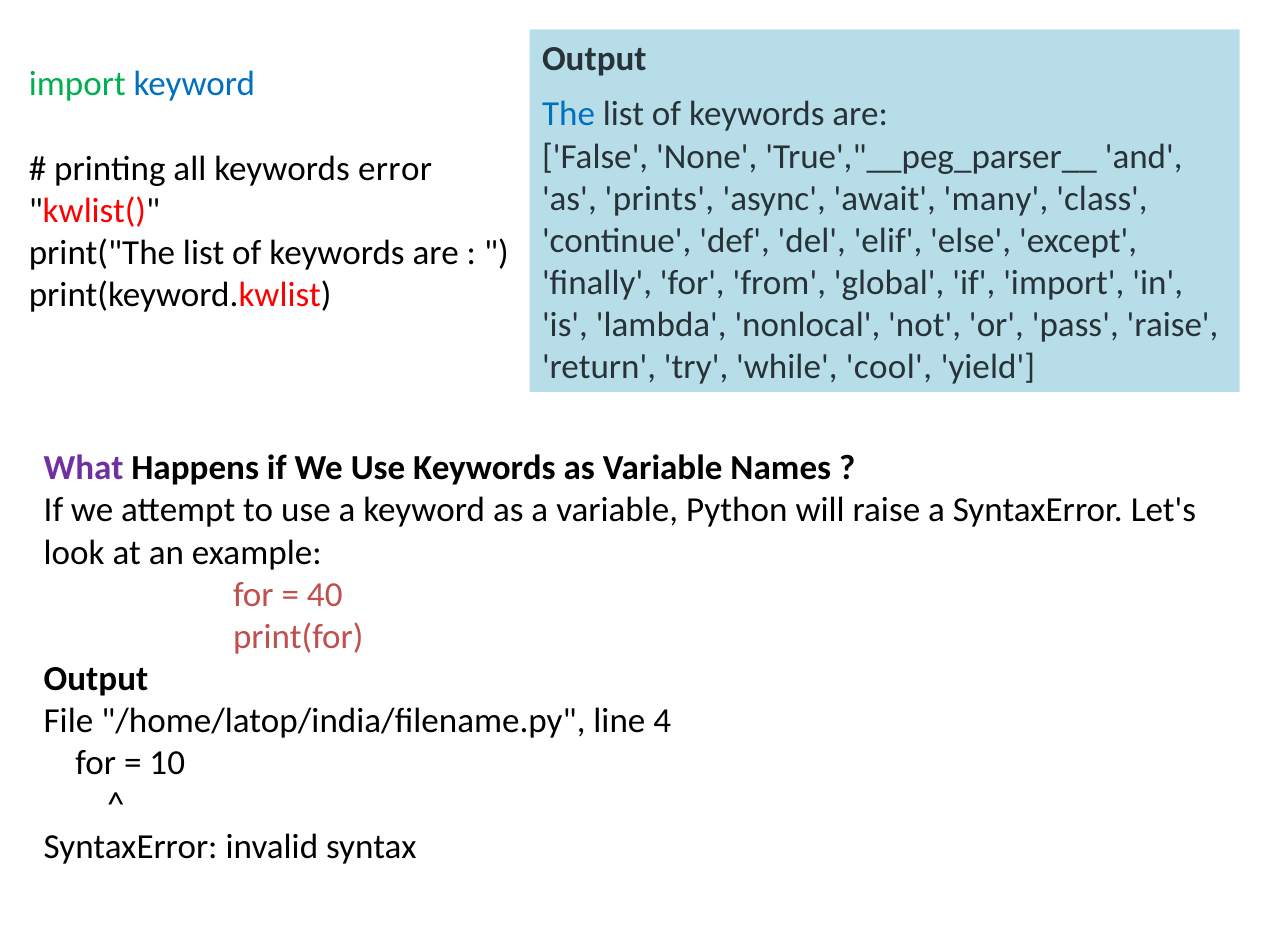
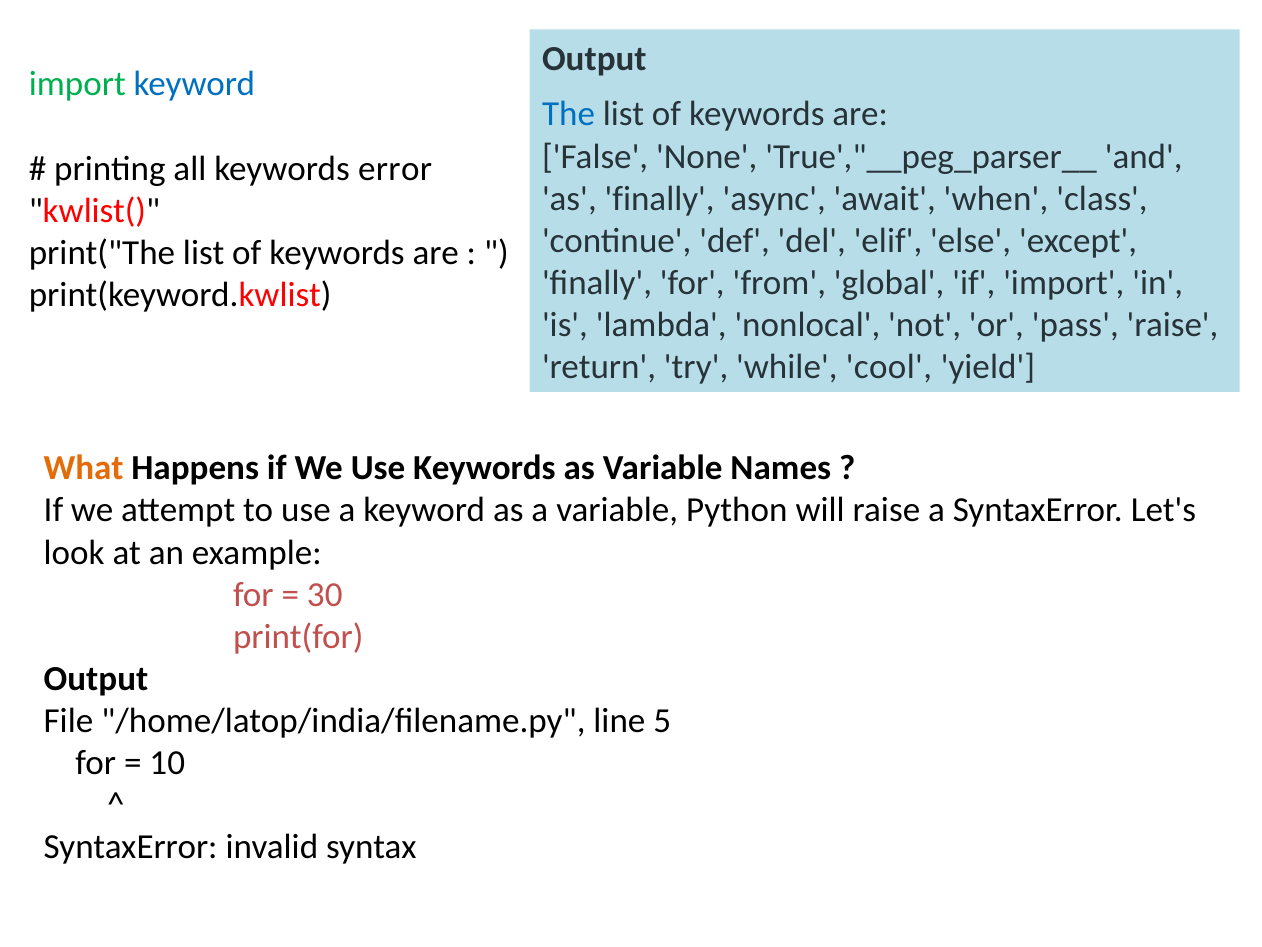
as prints: prints -> finally (660, 198)
many: many -> when (996, 198)
What colour: purple -> orange (84, 468)
40: 40 -> 30 (325, 594)
4: 4 -> 5 (662, 721)
